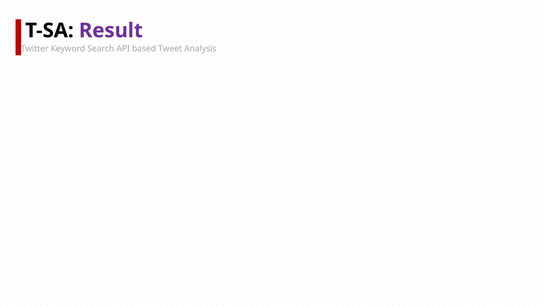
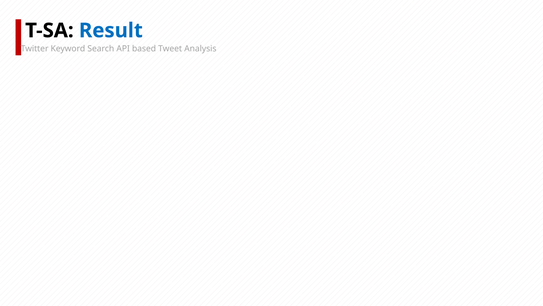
Result colour: purple -> blue (111, 30)
